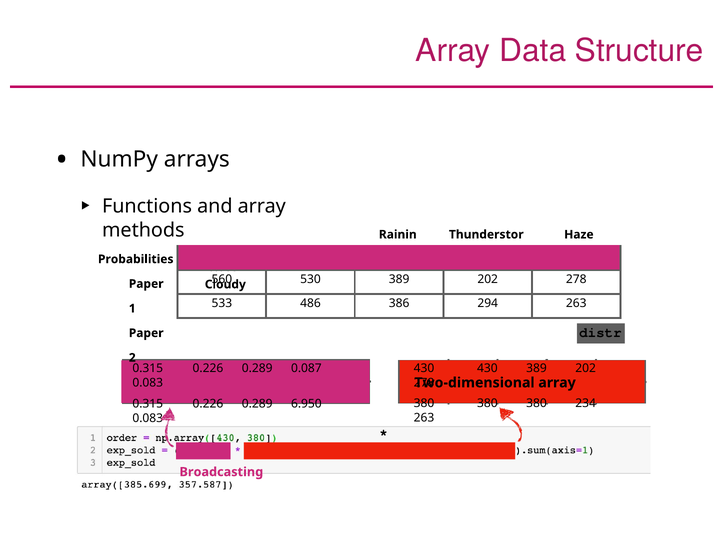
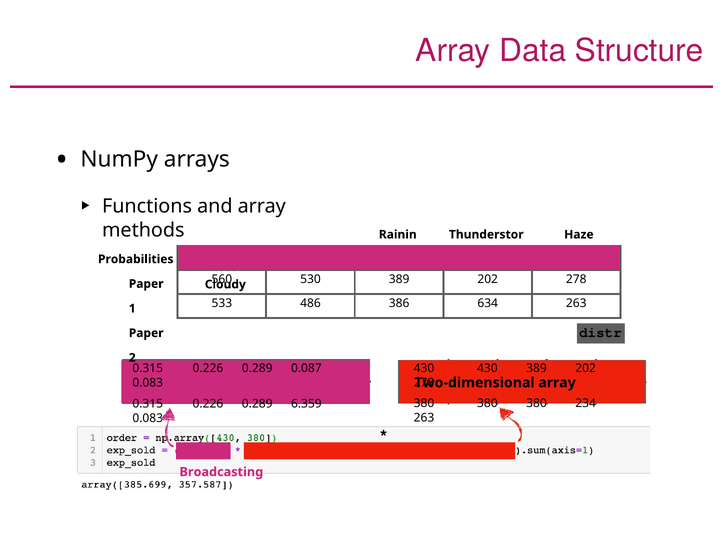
294: 294 -> 634 (488, 303)
6.950: 6.950 -> 6.359 (306, 404)
